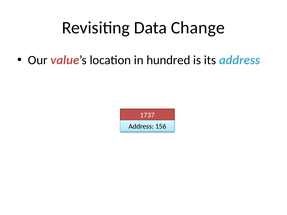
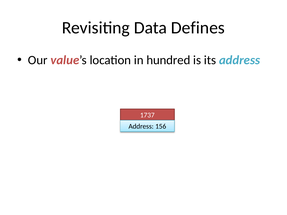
Change: Change -> Defines (198, 28)
